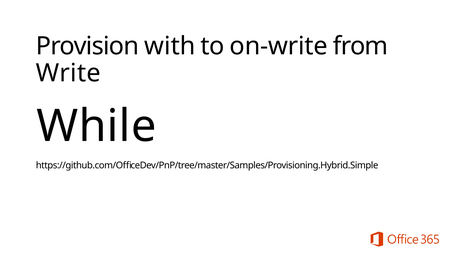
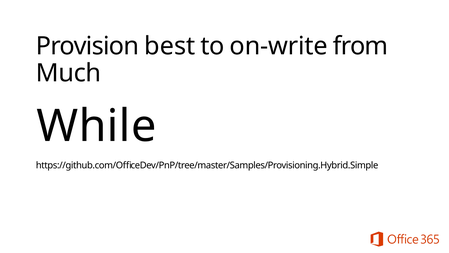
with: with -> best (170, 46)
Write: Write -> Much (68, 73)
